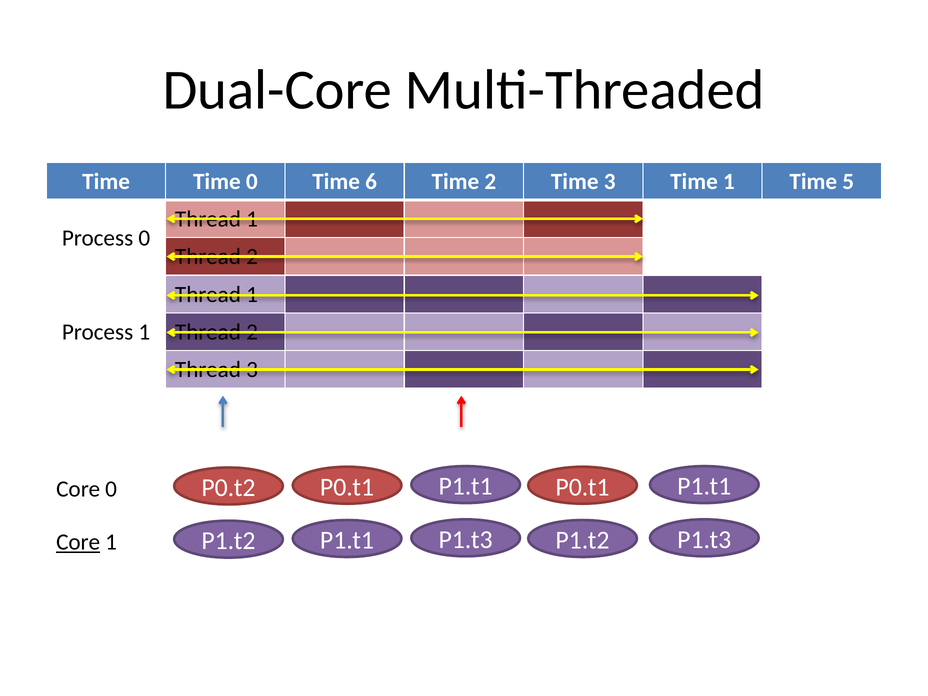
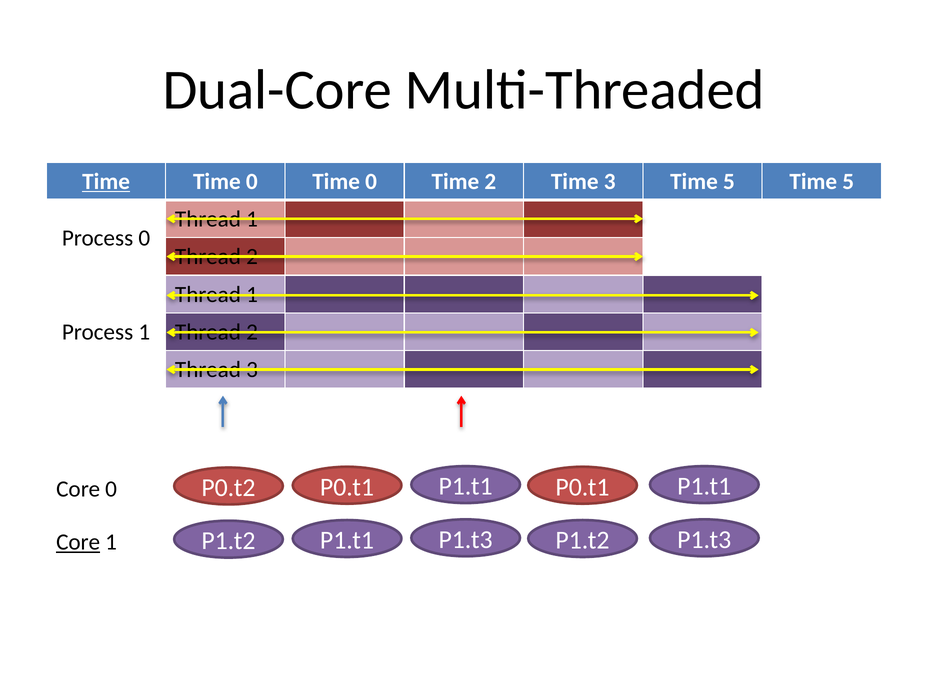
Time underline: none -> present (106, 181)
0 Time 6: 6 -> 0 (371, 181)
3 Time 1: 1 -> 5 (729, 181)
